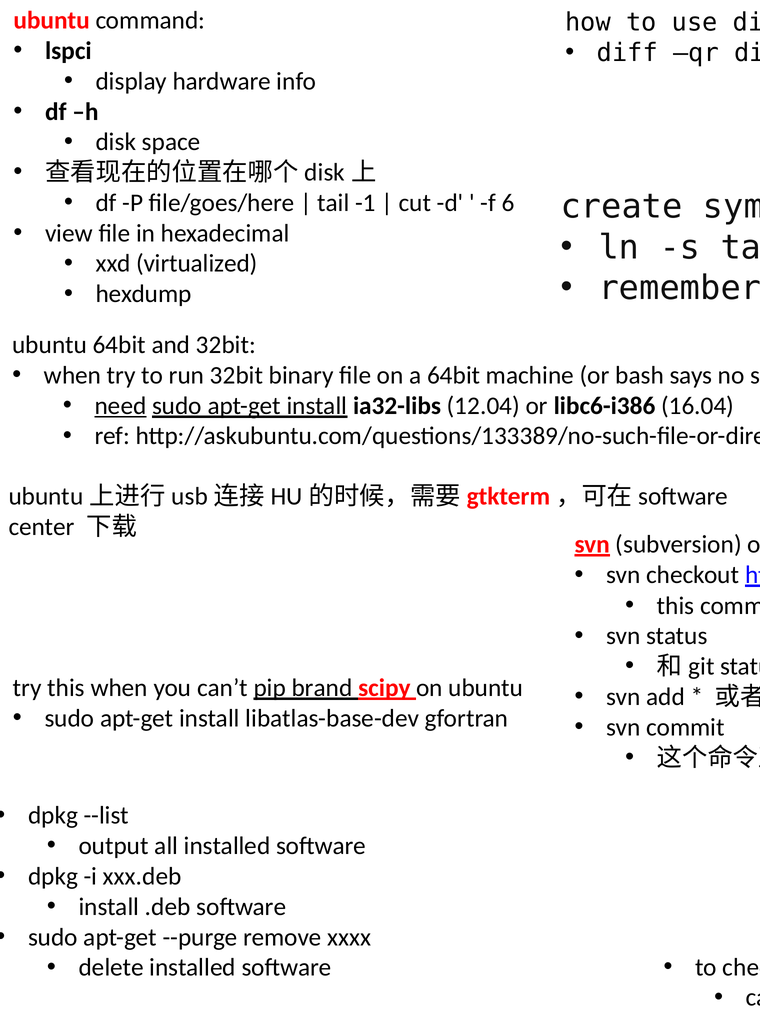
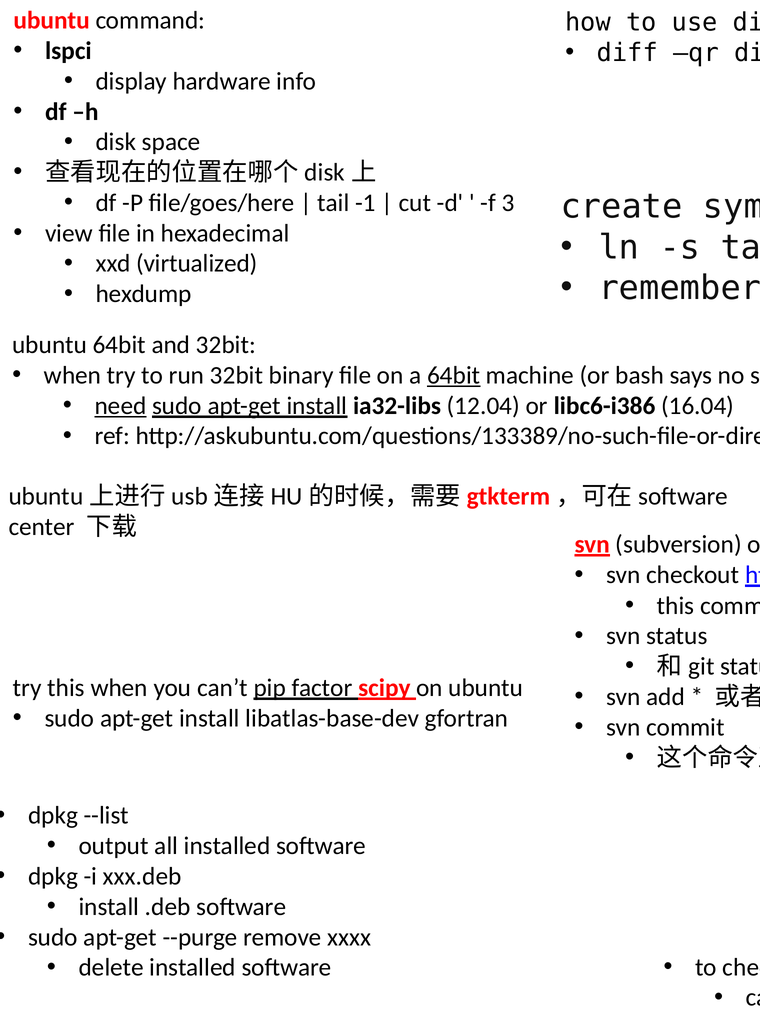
6: 6 -> 3 (508, 203)
64bit underline: none -> present (454, 375)
brand: brand -> factor (322, 688)
